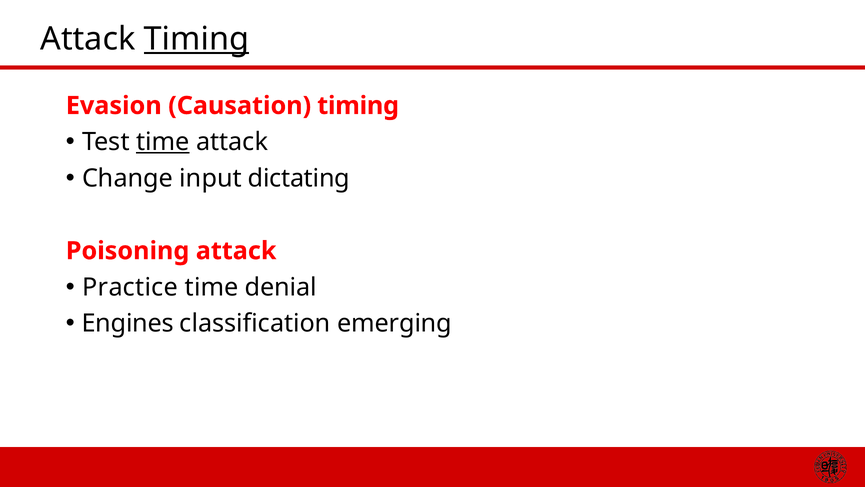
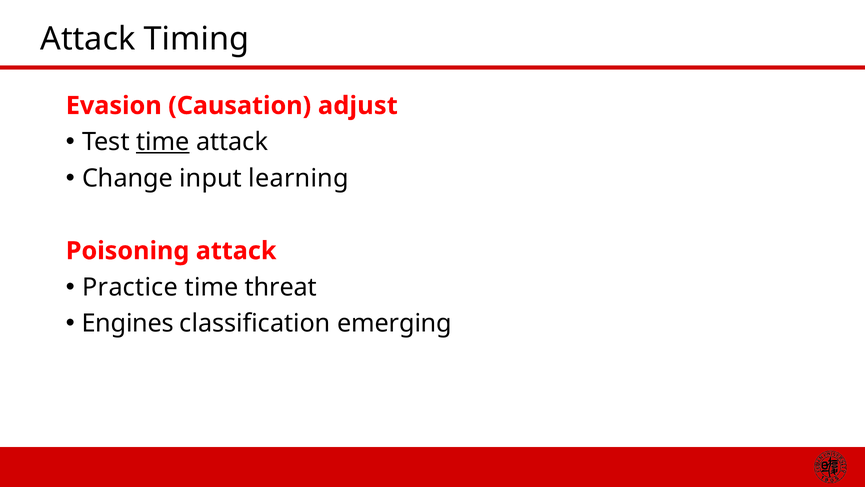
Timing underline: present -> none (196, 39)
Causation timing: timing -> adjust (358, 106)
dictating: dictating -> learning (299, 178)
denial: denial -> threat (281, 287)
